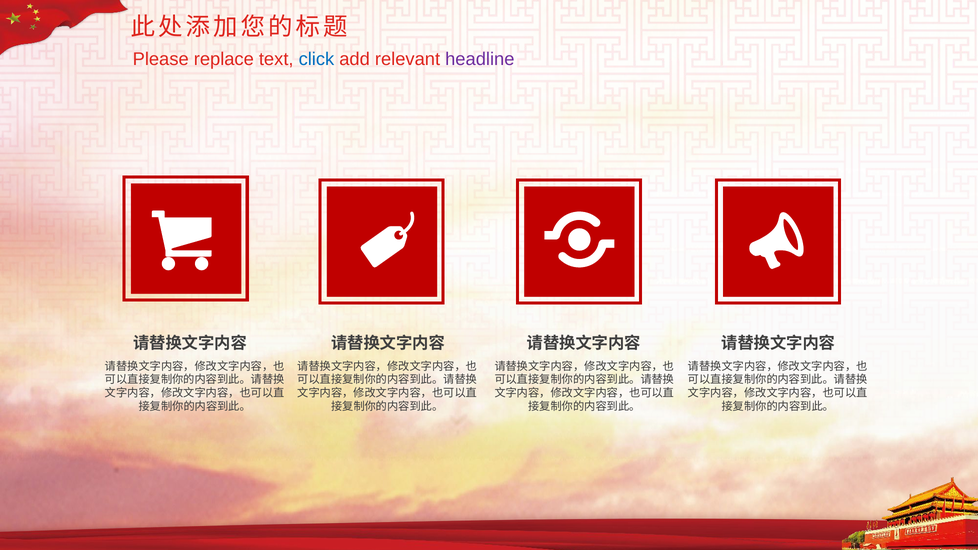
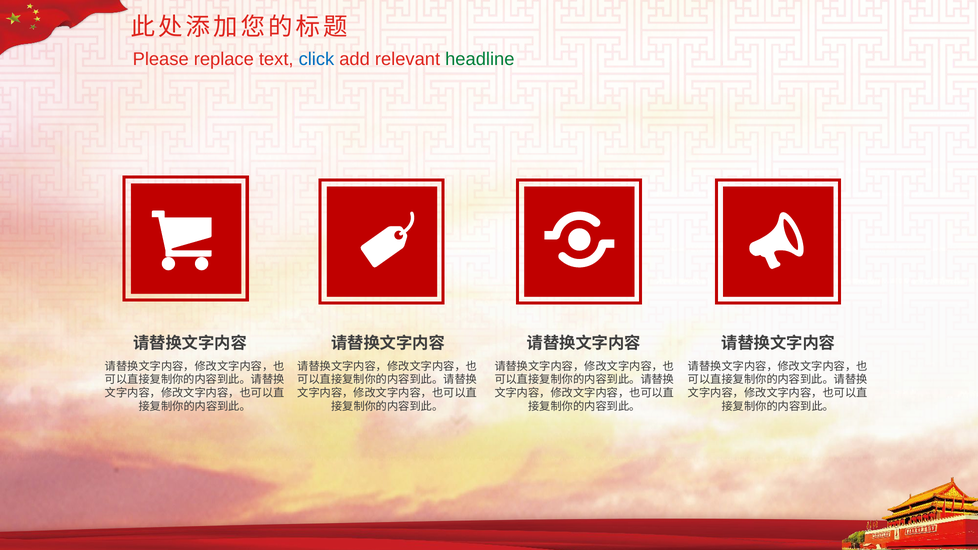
headline colour: purple -> green (480, 59)
